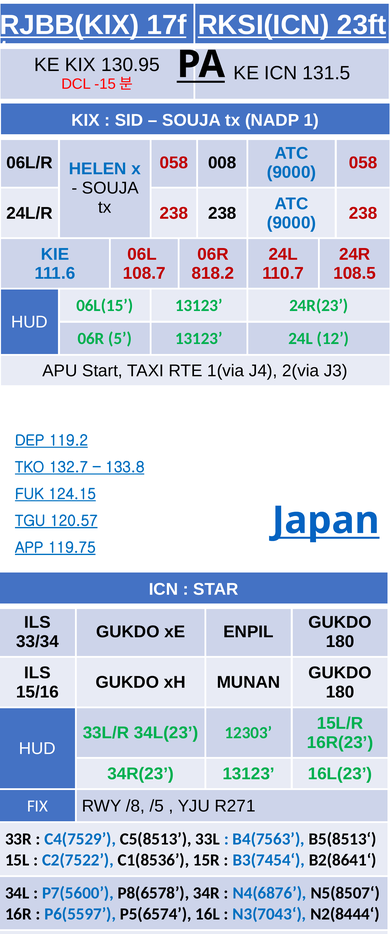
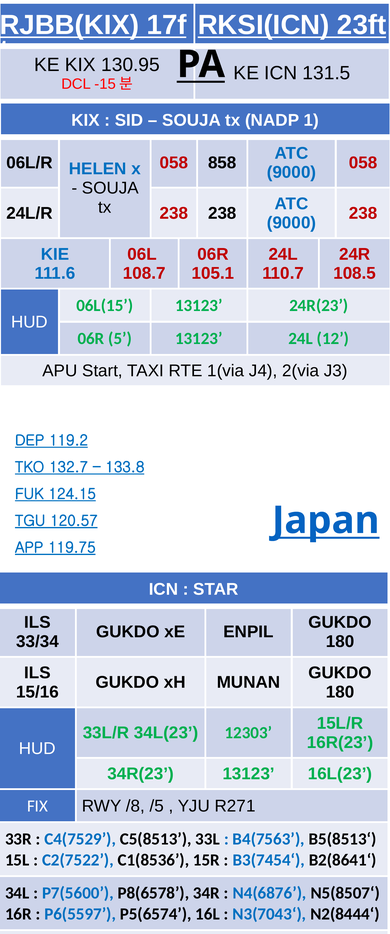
008: 008 -> 858 (222, 163)
818.2: 818.2 -> 105.1 (213, 273)
